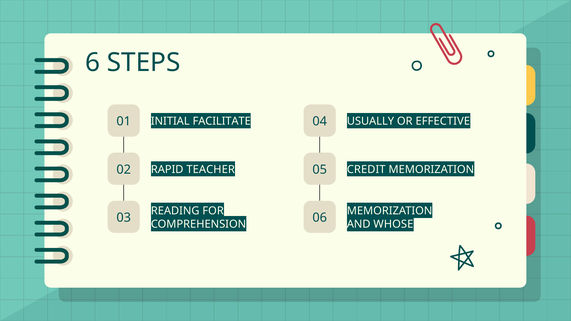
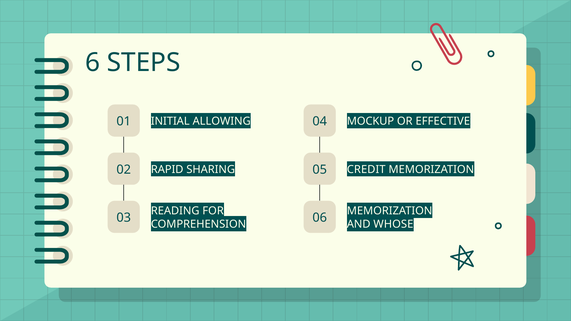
FACILITATE: FACILITATE -> ALLOWING (222, 121)
USUALLY: USUALLY -> MOCKUP (370, 121)
TEACHER: TEACHER -> SHARING (211, 170)
